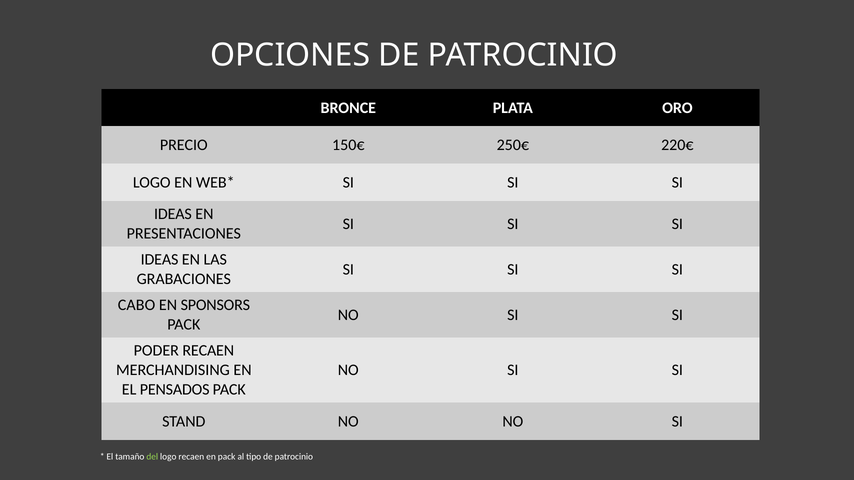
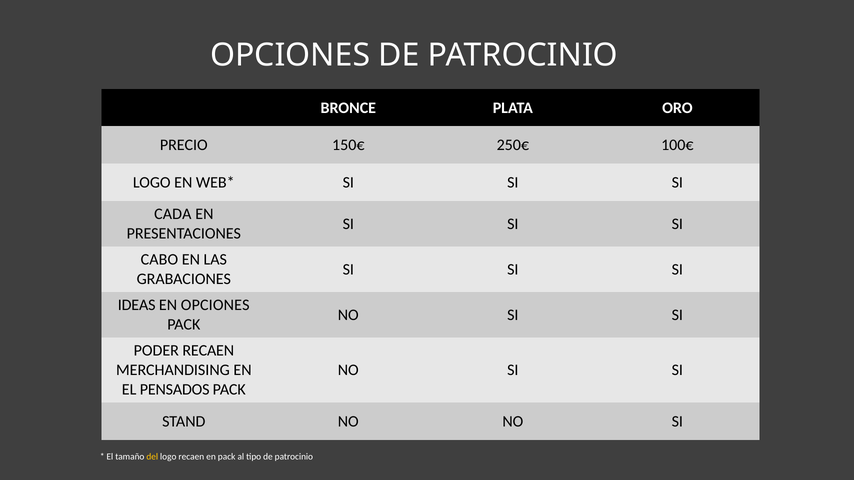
220€: 220€ -> 100€ (677, 145)
IDEAS: IDEAS -> CADA (173, 214)
IDEAS: IDEAS -> CABO (159, 260)
CABO: CABO -> IDEAS (137, 305)
EN SPONSORS: SPONSORS -> OPCIONES (215, 305)
del colour: light green -> yellow (152, 457)
